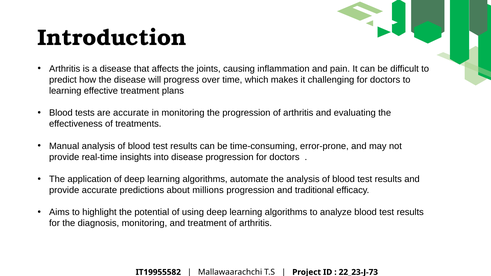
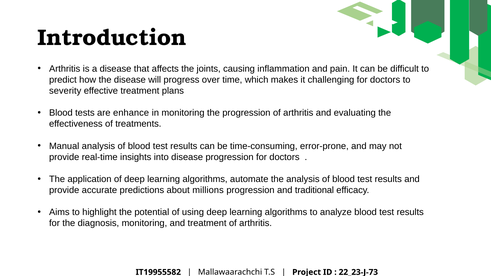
learning: learning -> severity (65, 91)
are accurate: accurate -> enhance (131, 113)
